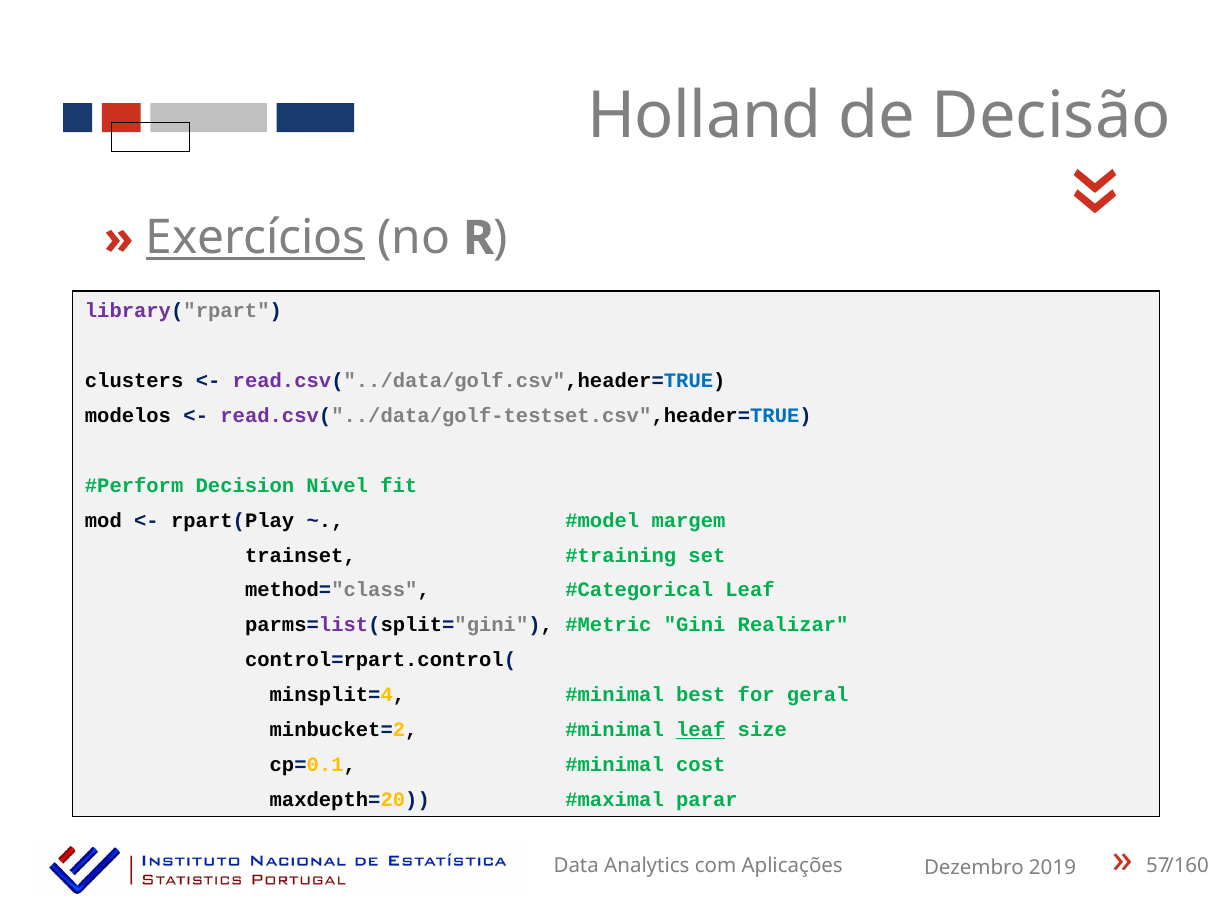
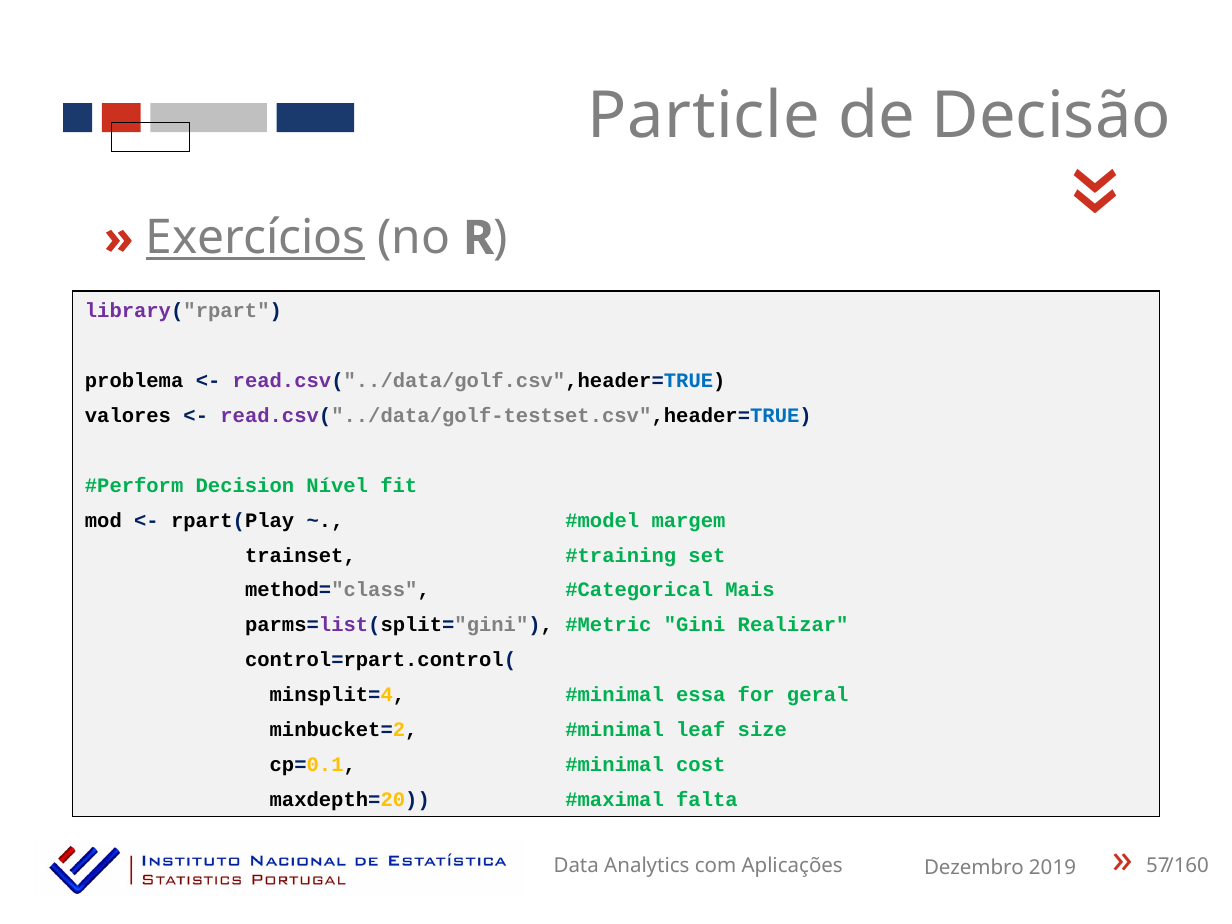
Holland: Holland -> Particle (704, 117)
clusters: clusters -> problema (134, 381)
modelos: modelos -> valores (128, 416)
Leaf: Leaf -> Mais (750, 590)
best: best -> essa (701, 695)
leaf underline: present -> none (701, 730)
parar: parar -> falta (707, 800)
